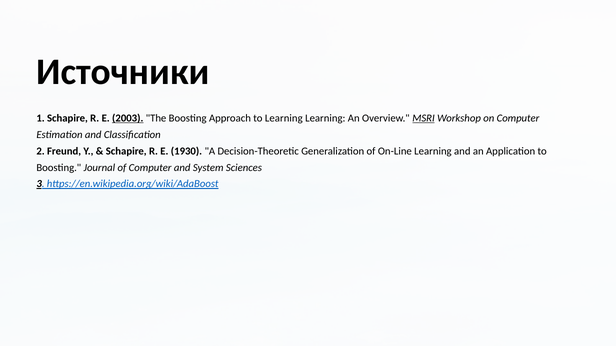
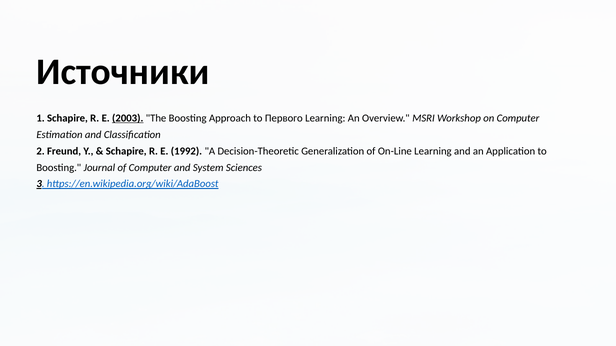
to Learning: Learning -> Первого (284, 118)
MSRI underline: present -> none (423, 118)
1930: 1930 -> 1992 (186, 151)
